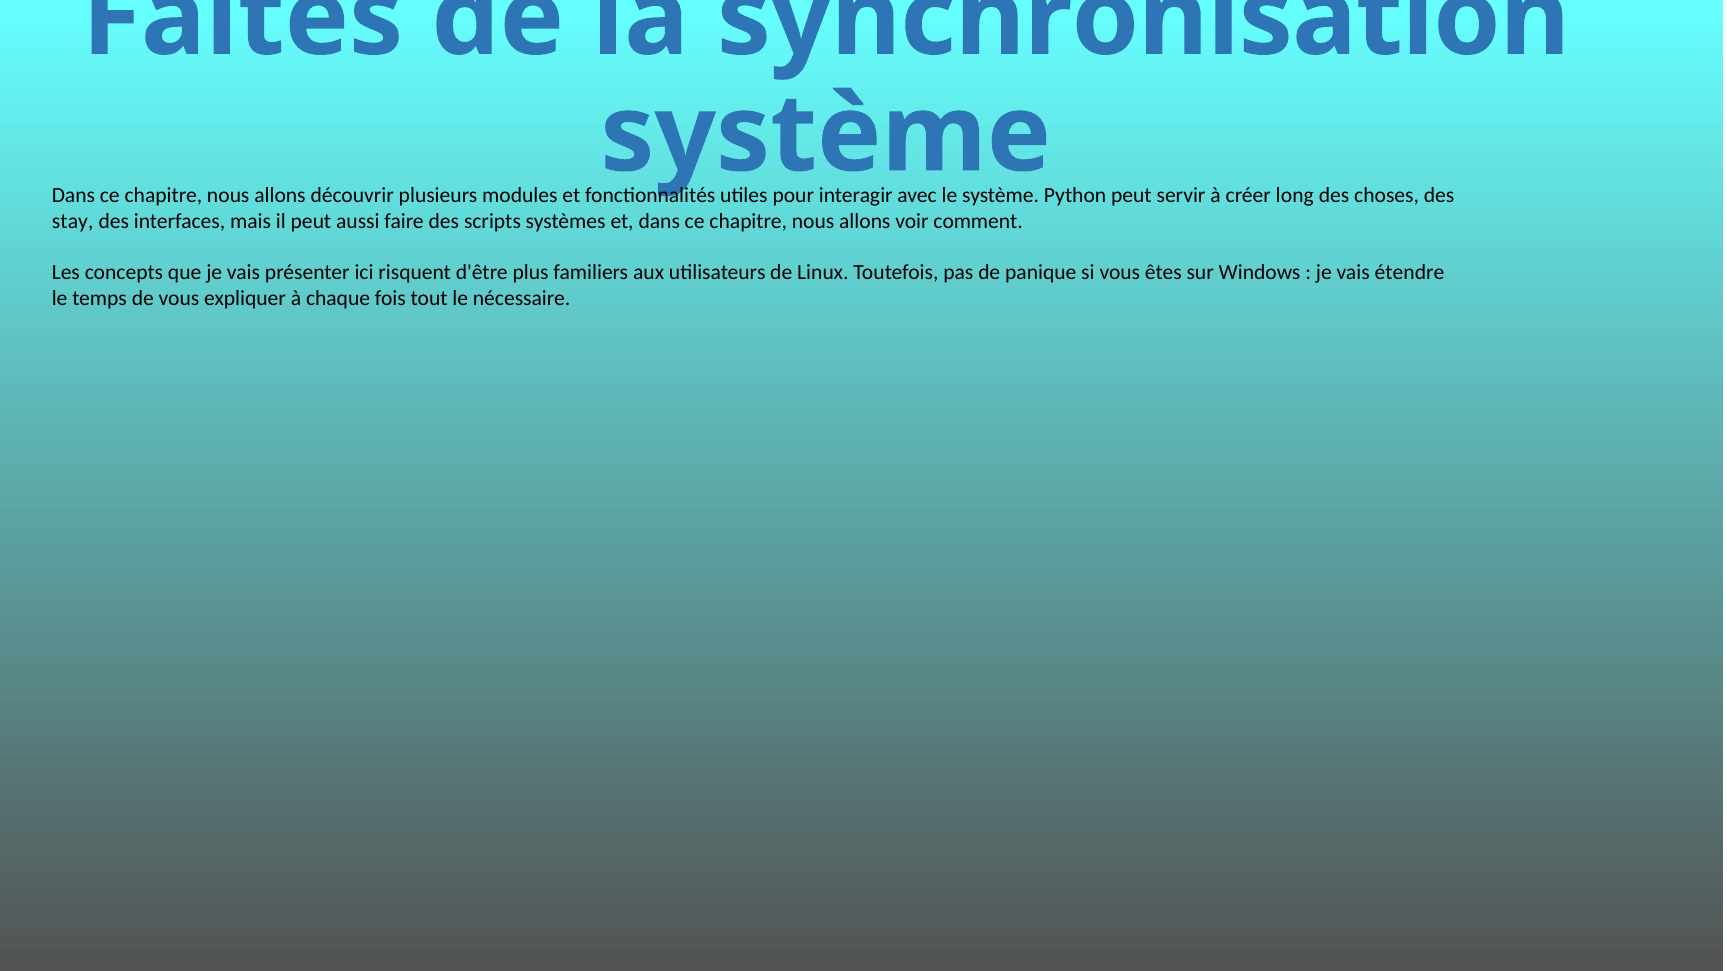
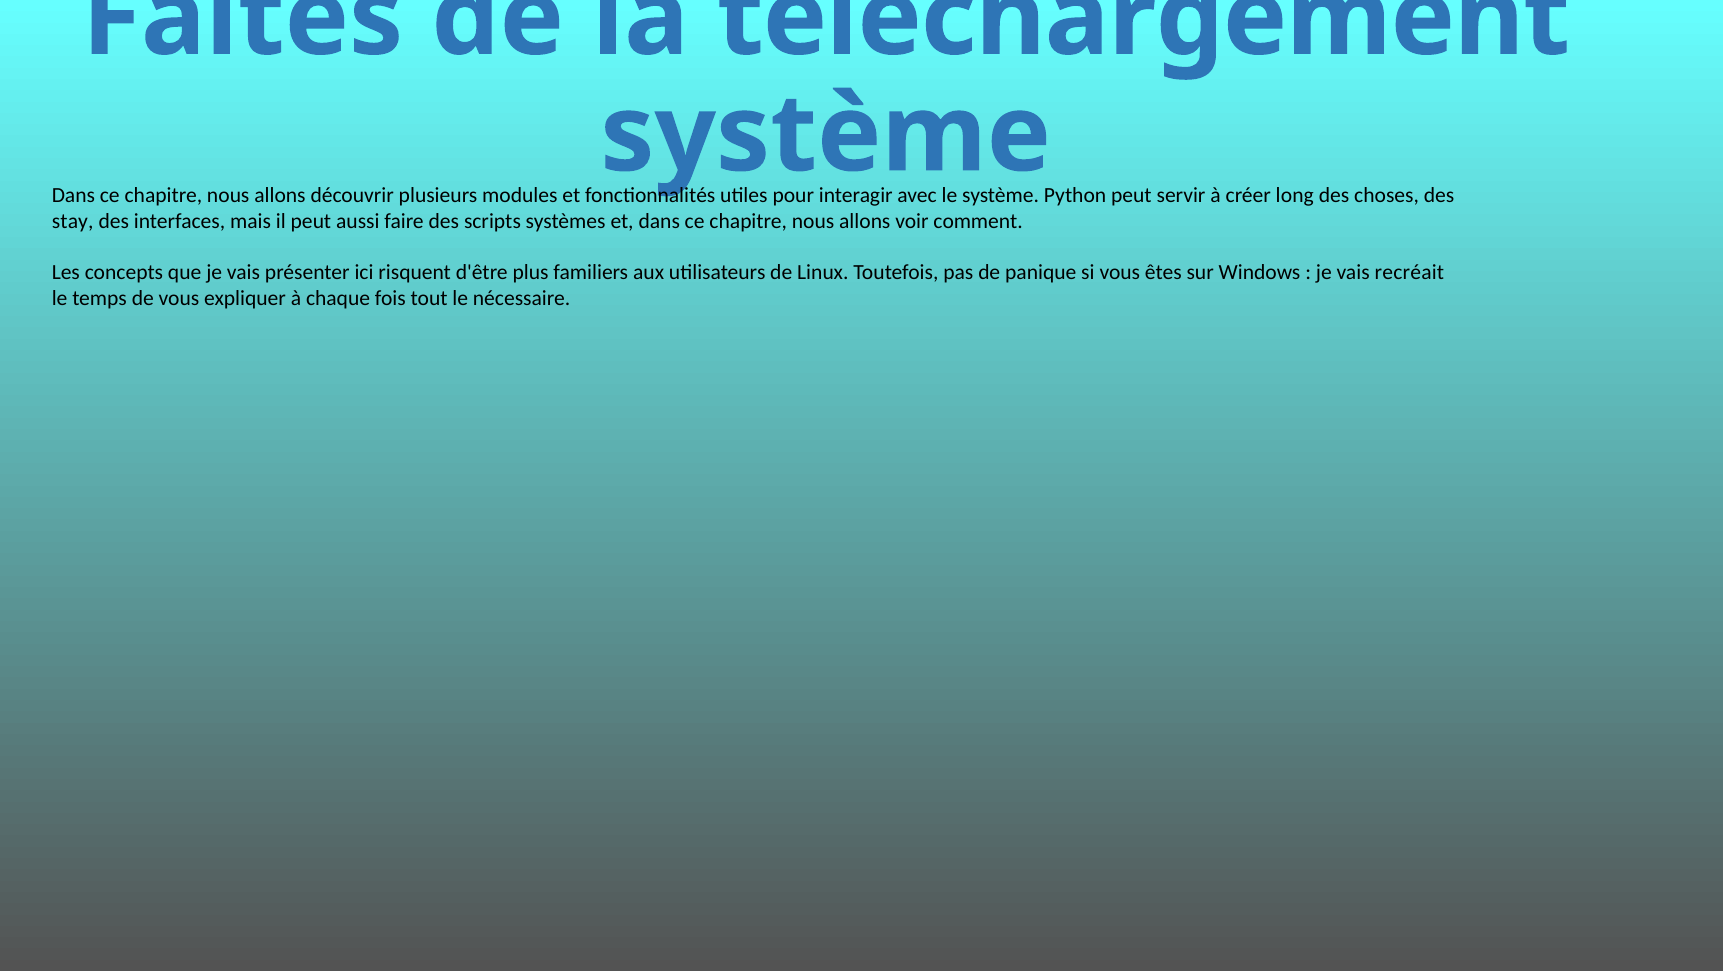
synchronisation: synchronisation -> téléchargement (1143, 18)
étendre: étendre -> recréait (1409, 273)
